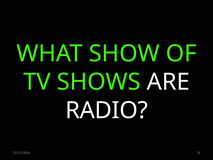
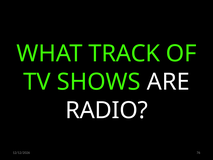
SHOW: SHOW -> TRACK (124, 53)
